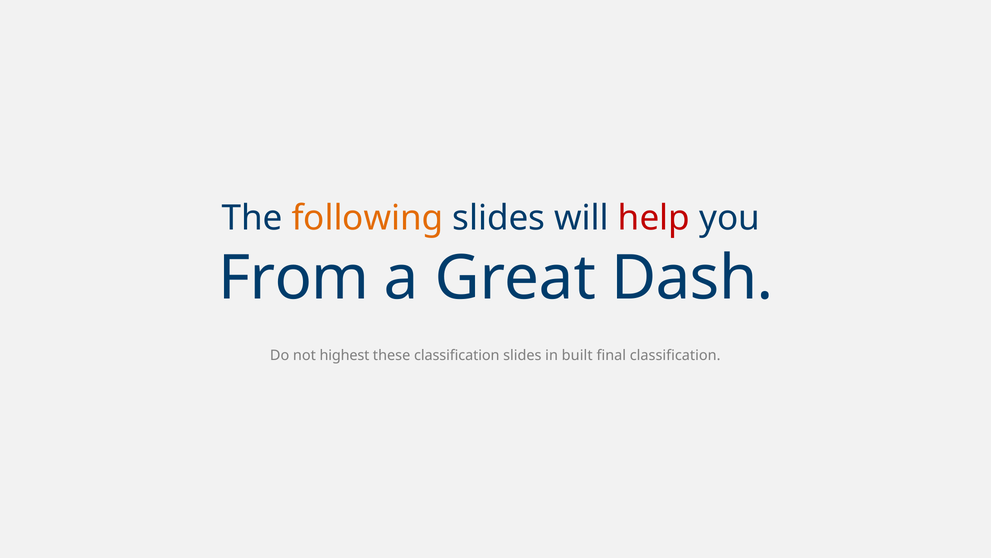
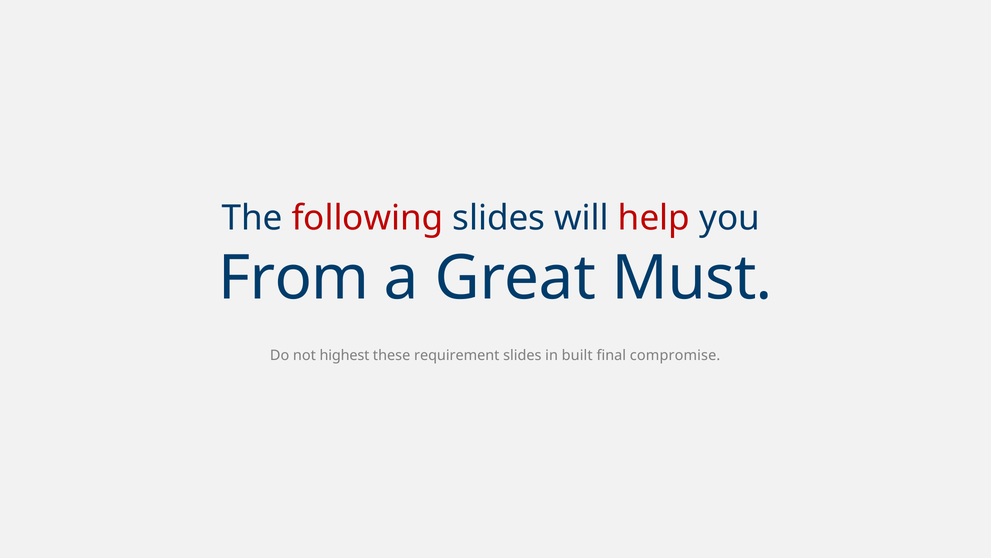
following colour: orange -> red (367, 218)
Dash: Dash -> Must (692, 278)
these classification: classification -> requirement (457, 355)
final classification: classification -> compromise (675, 355)
